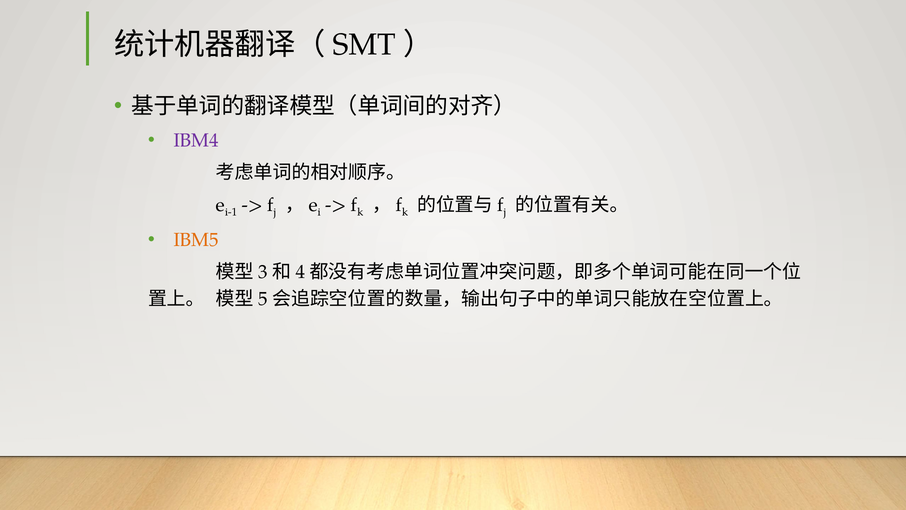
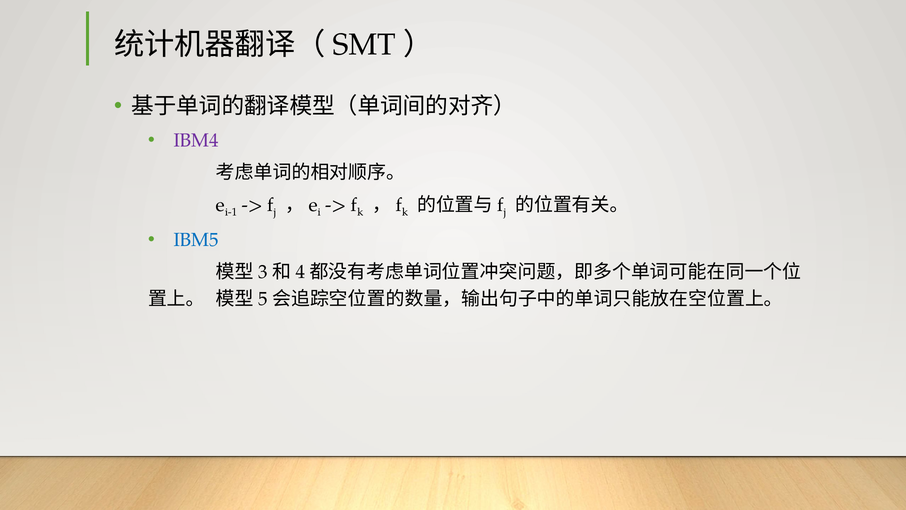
IBM5 colour: orange -> blue (196, 240)
